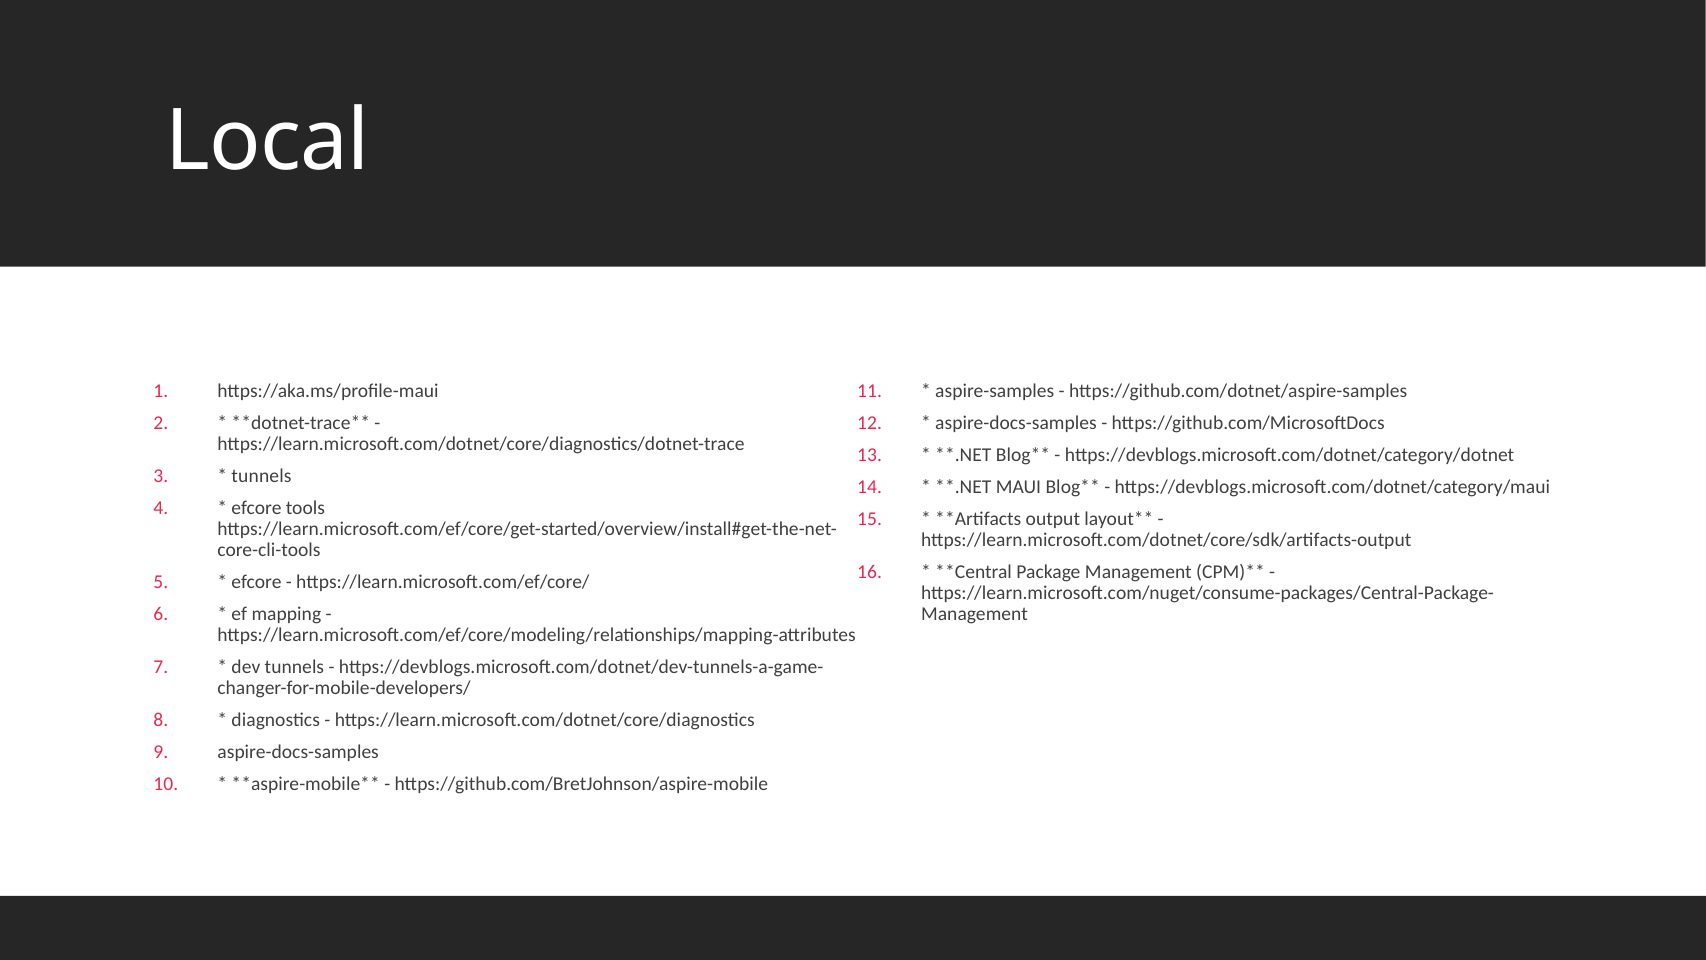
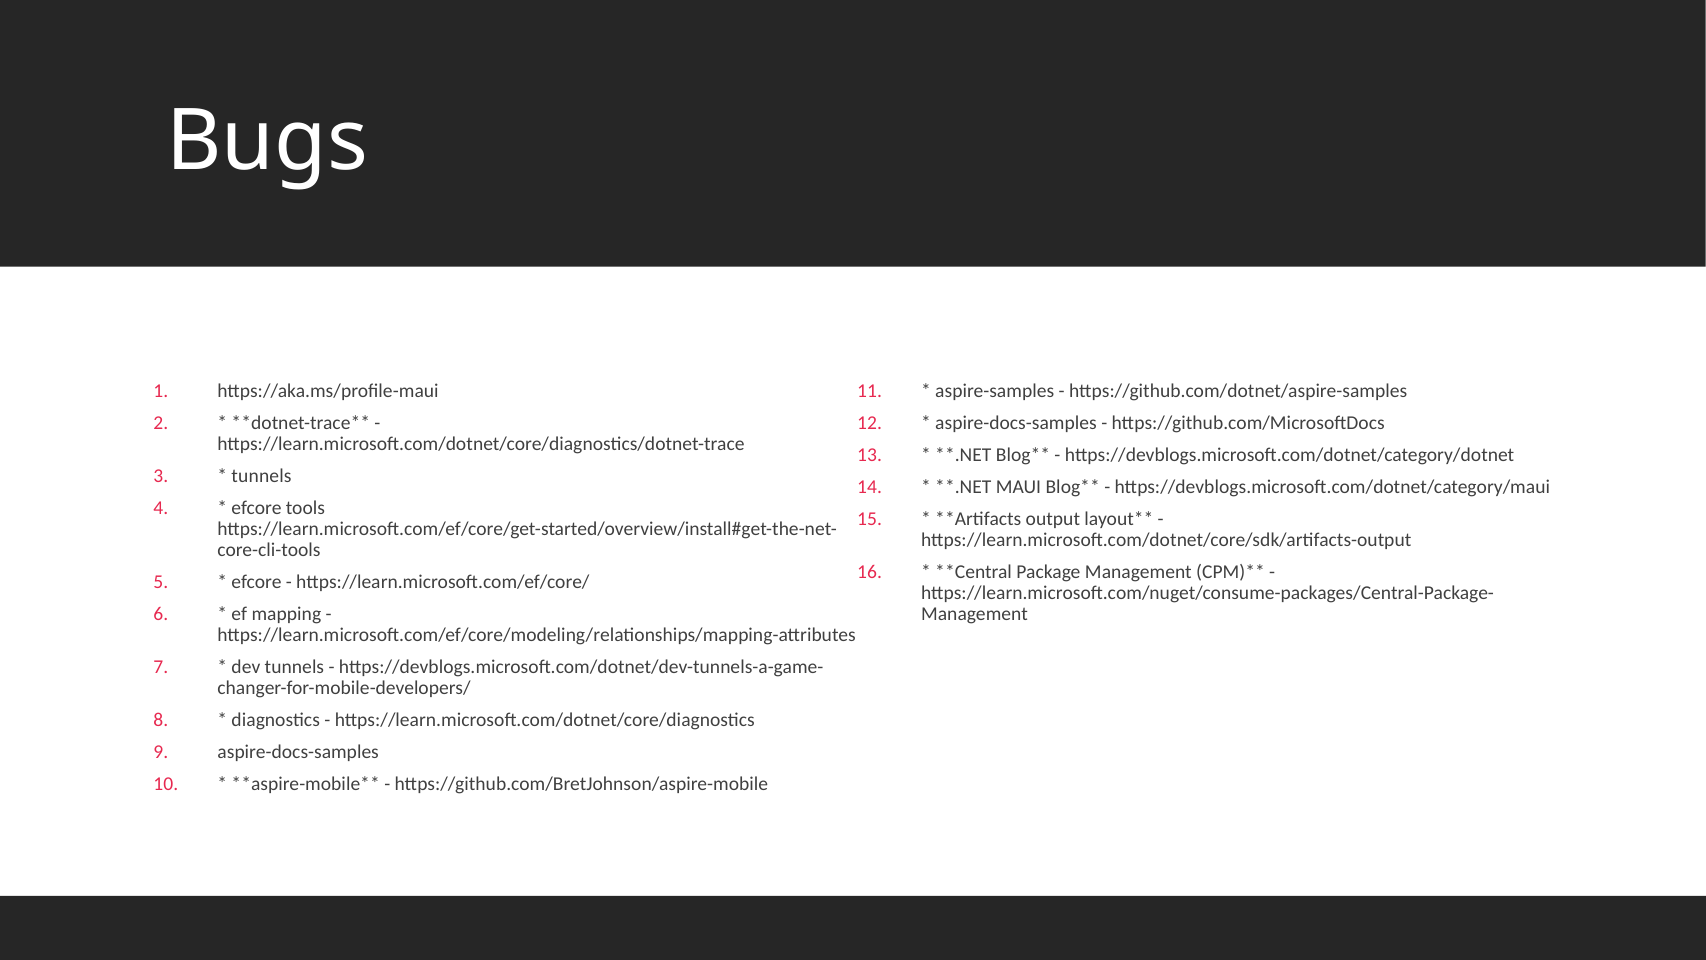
Local: Local -> Bugs (267, 141)
